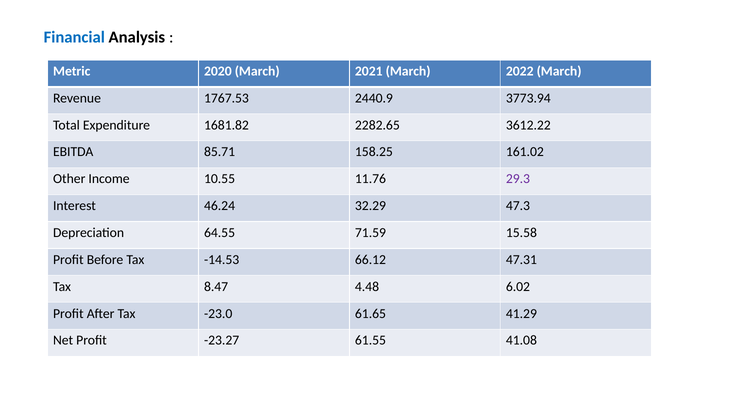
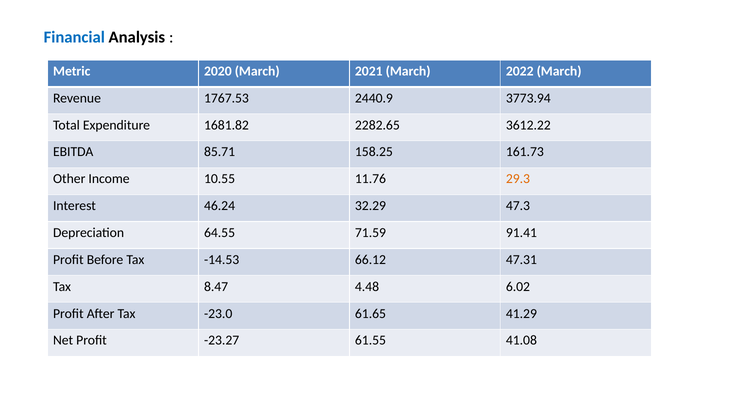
161.02: 161.02 -> 161.73 (525, 152)
29.3 colour: purple -> orange (518, 179)
15.58: 15.58 -> 91.41 (521, 233)
